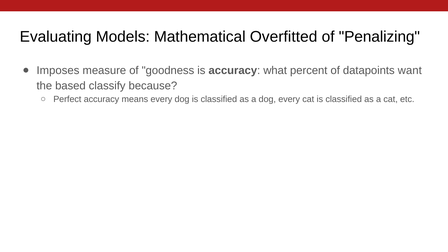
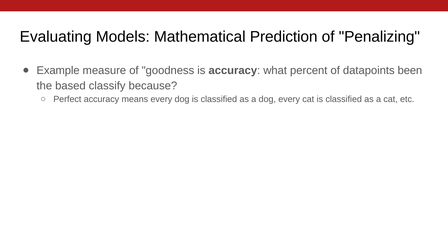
Overfitted: Overfitted -> Prediction (284, 37)
Imposes: Imposes -> Example (58, 70)
want: want -> been (410, 70)
